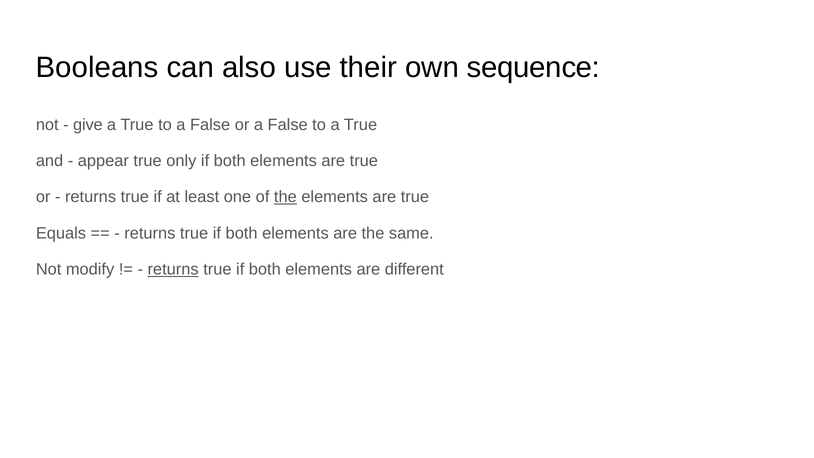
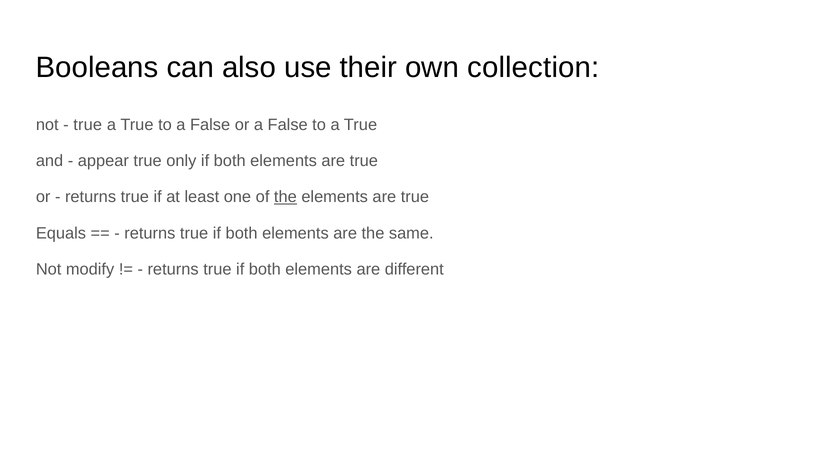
sequence: sequence -> collection (533, 67)
give: give -> true (88, 125)
returns underline: present -> none (173, 269)
